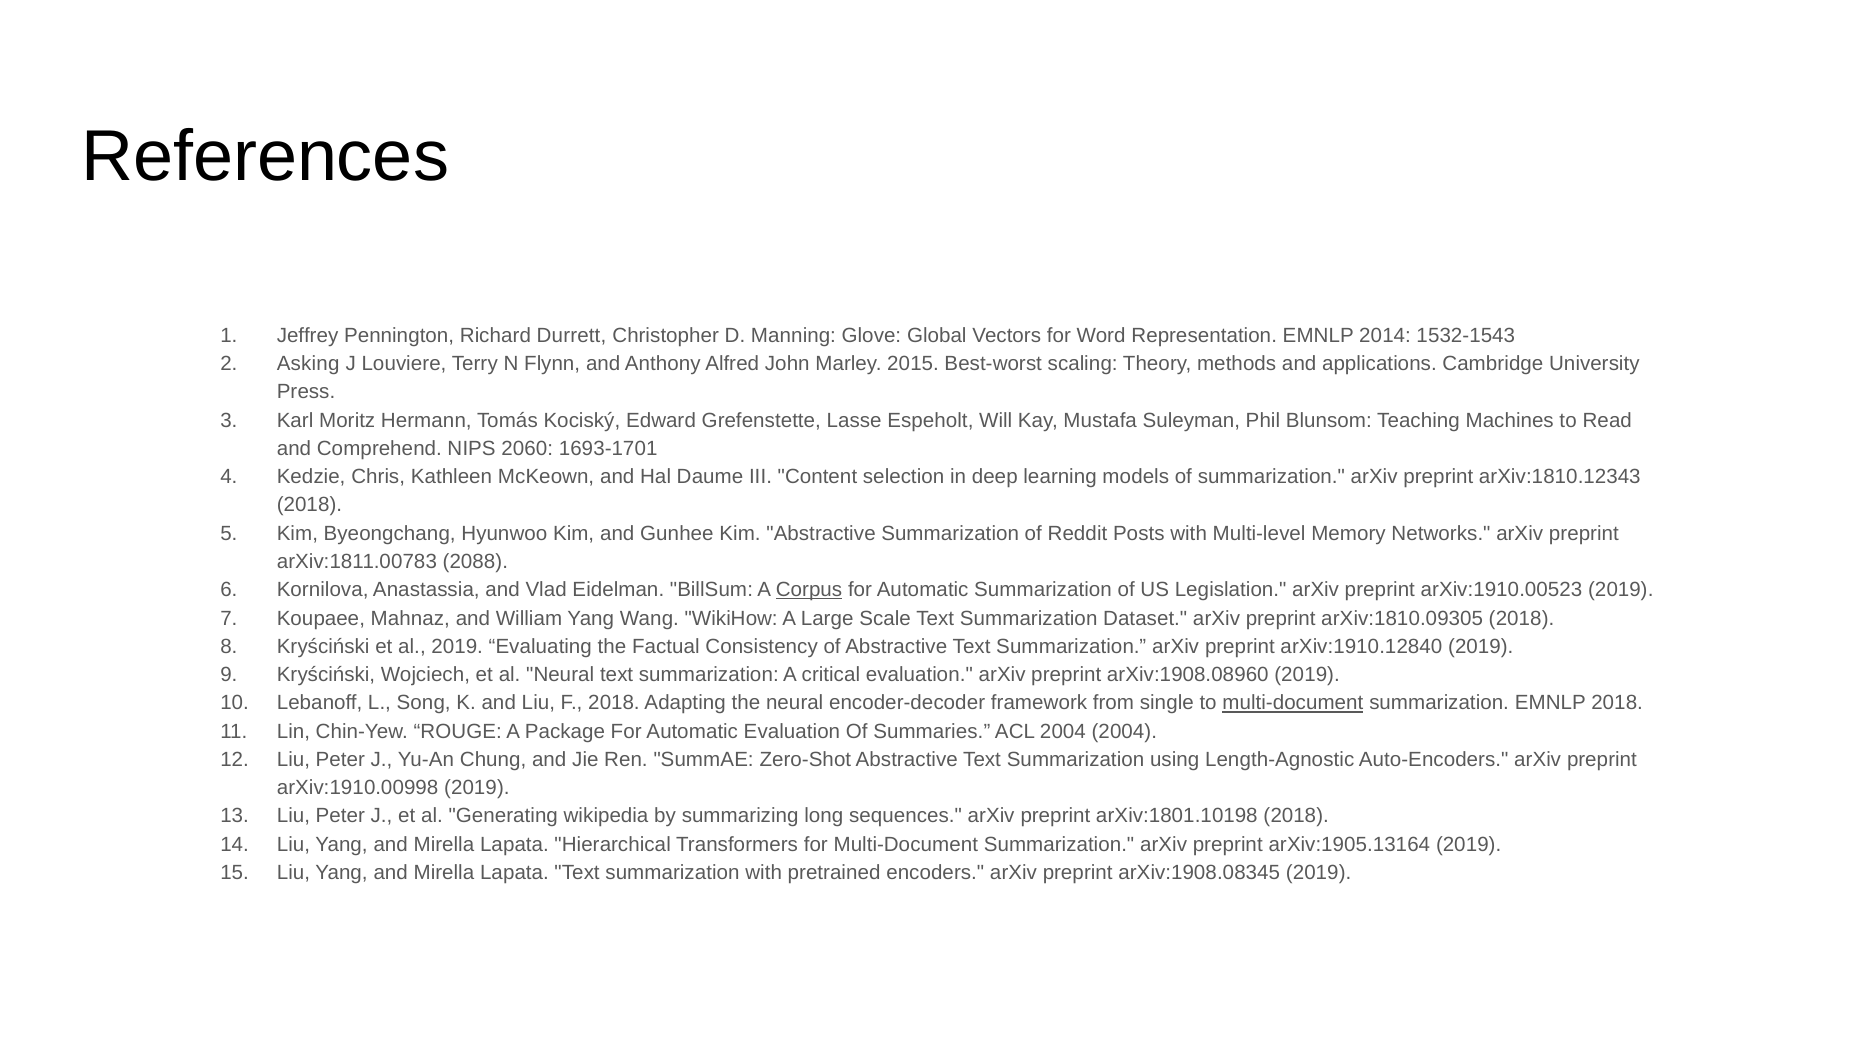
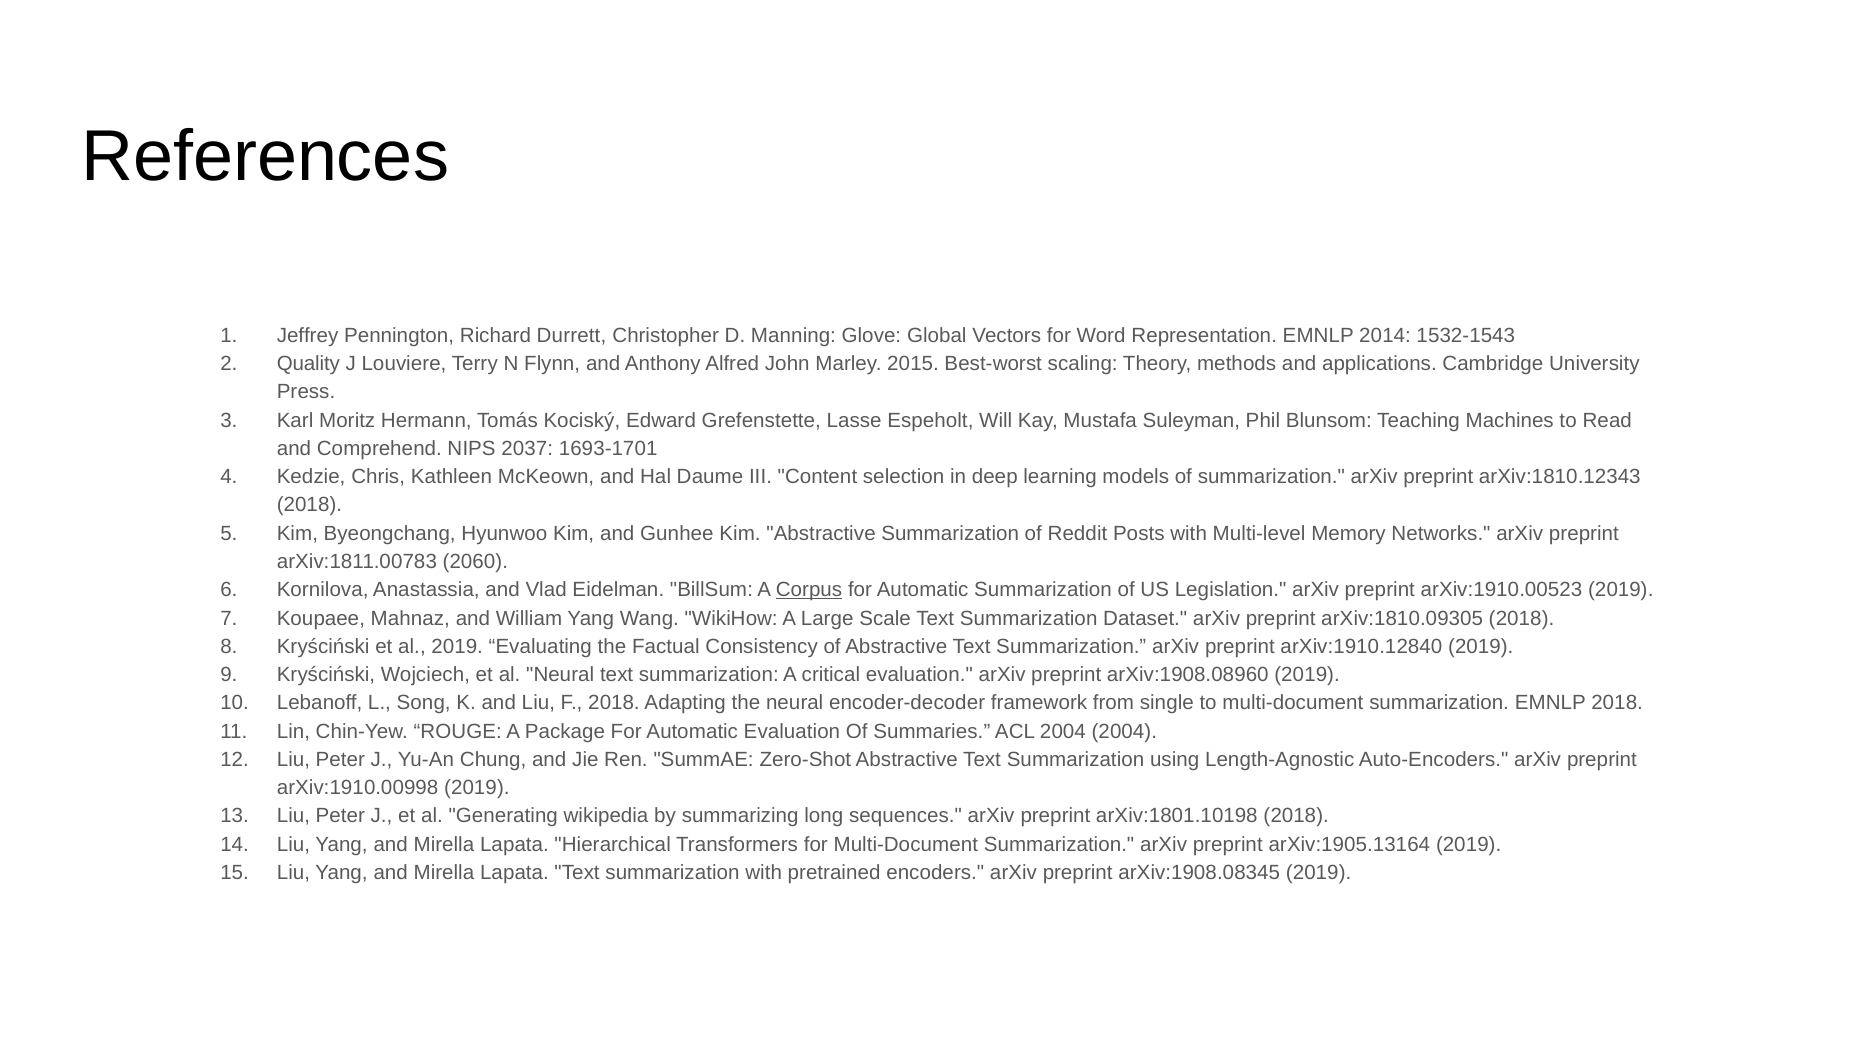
Asking: Asking -> Quality (308, 364)
2060: 2060 -> 2037 (527, 449)
2088: 2088 -> 2060 (475, 562)
multi-document underline: present -> none (1293, 703)
